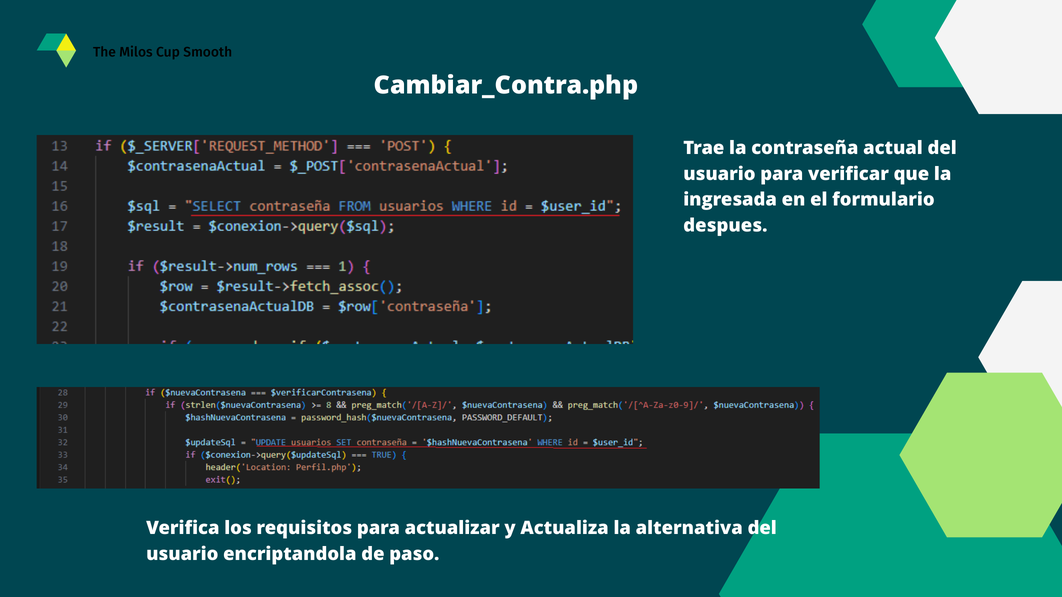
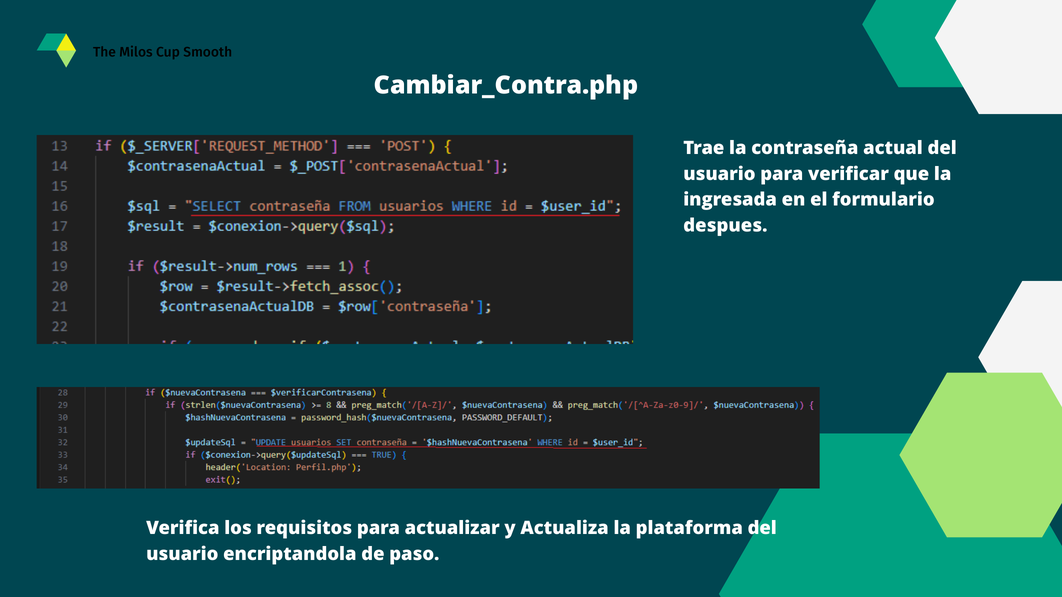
alternativa: alternativa -> plataforma (689, 529)
